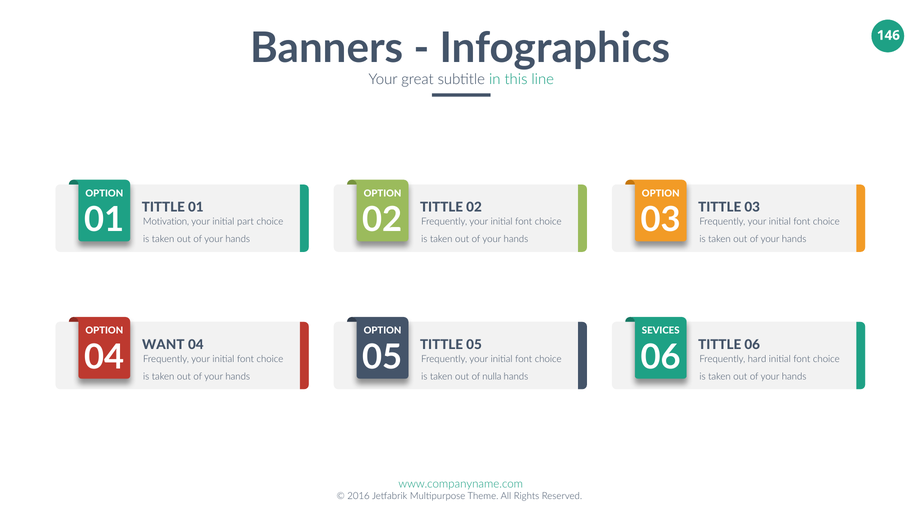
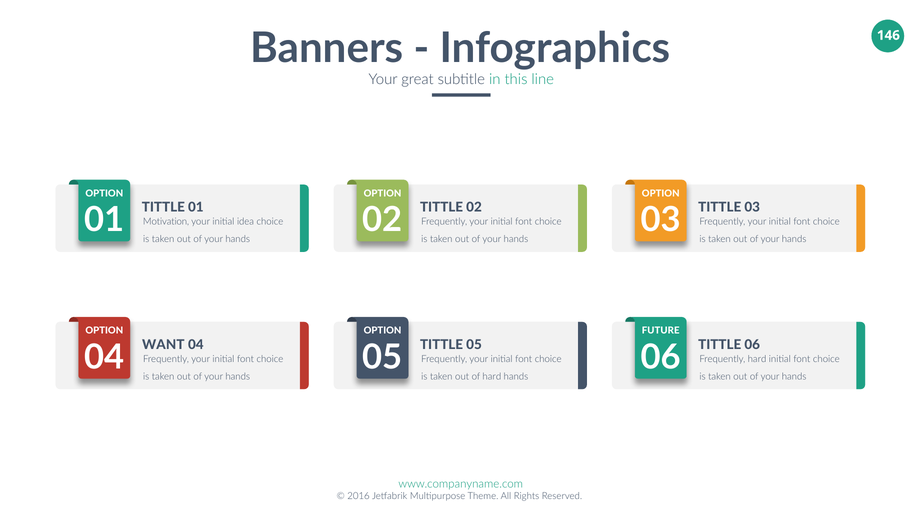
part: part -> idea (245, 222)
SEVICES: SEVICES -> FUTURE (661, 331)
of nulla: nulla -> hard (492, 377)
